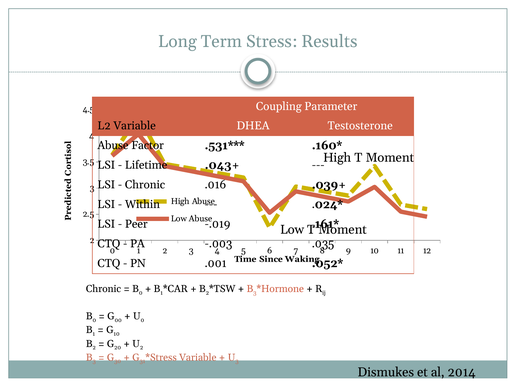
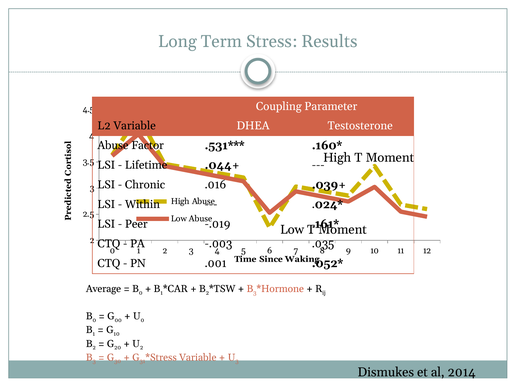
.043+: .043+ -> .044+ (222, 165)
Chronic: Chronic -> Average (104, 289)
